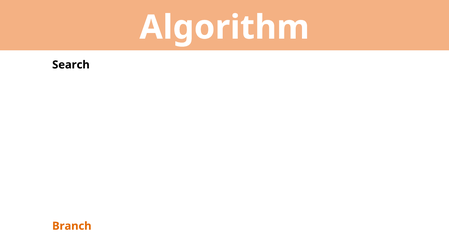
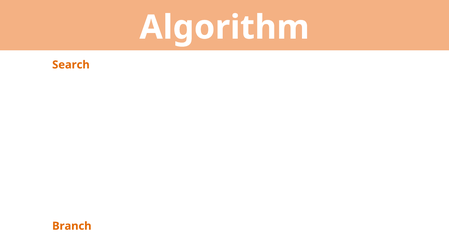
Search colour: black -> orange (71, 65)
